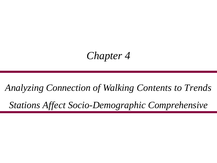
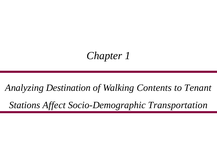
4: 4 -> 1 (128, 56)
Connection: Connection -> Destination (68, 88)
Trends: Trends -> Tenant (198, 88)
Comprehensive: Comprehensive -> Transportation (178, 105)
